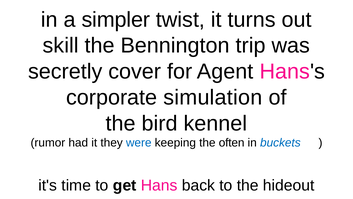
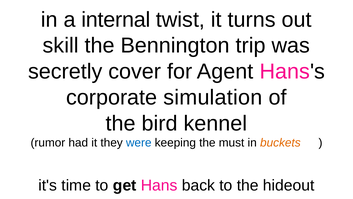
simpler: simpler -> internal (116, 20)
often: often -> must (232, 142)
buckets colour: blue -> orange (280, 142)
